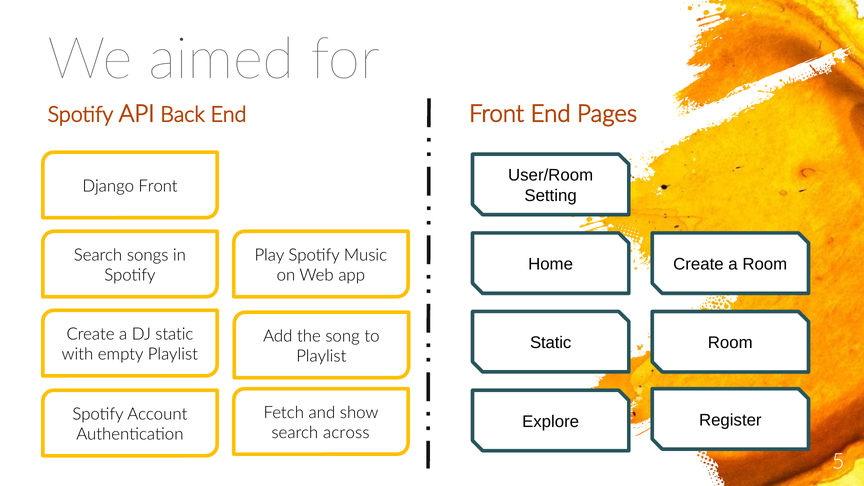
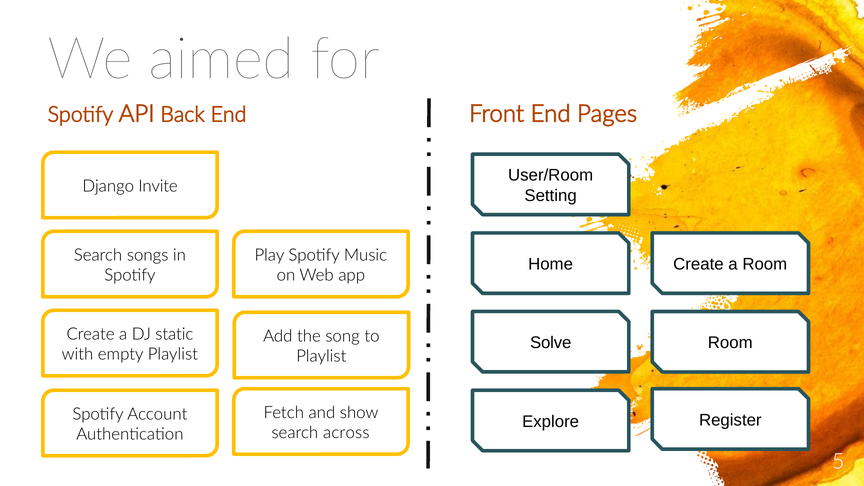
Django Front: Front -> Invite (158, 186)
Static: Static -> Solve (551, 343)
